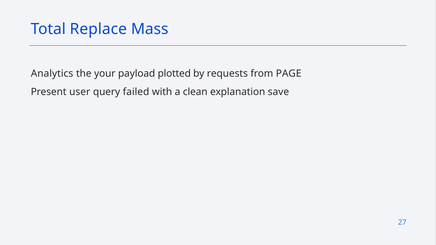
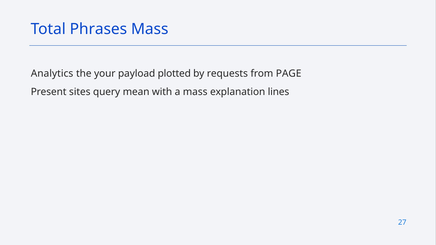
Replace: Replace -> Phrases (98, 29)
user: user -> sites (80, 92)
failed: failed -> mean (136, 92)
a clean: clean -> mass (195, 92)
save: save -> lines (279, 92)
